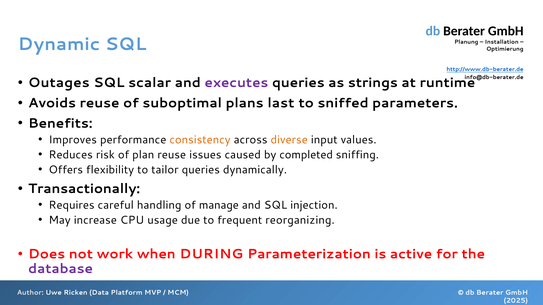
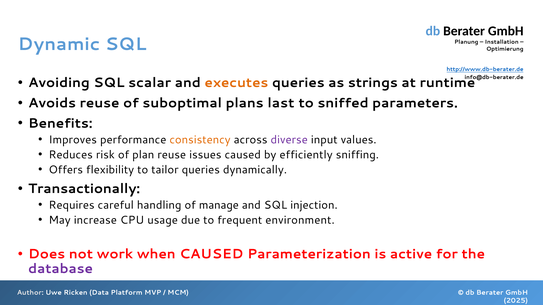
Outages: Outages -> Avoiding (59, 83)
executes colour: purple -> orange (236, 83)
diverse colour: orange -> purple (289, 140)
completed: completed -> efficiently (306, 155)
reorganizing: reorganizing -> environment (300, 220)
when DURING: DURING -> CAUSED (211, 254)
